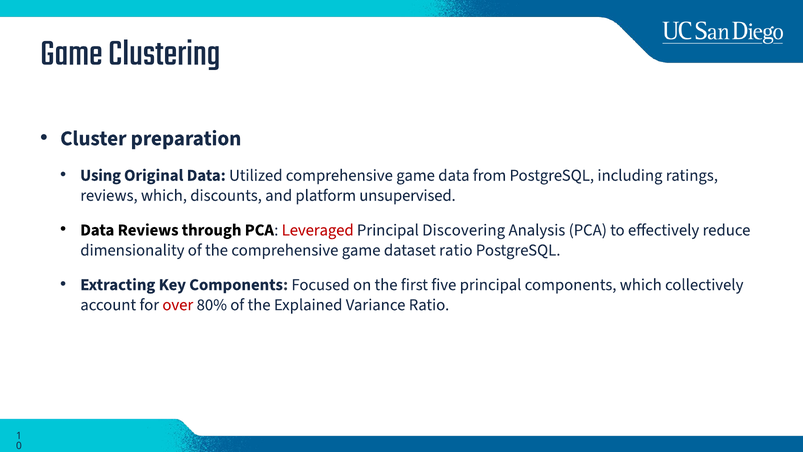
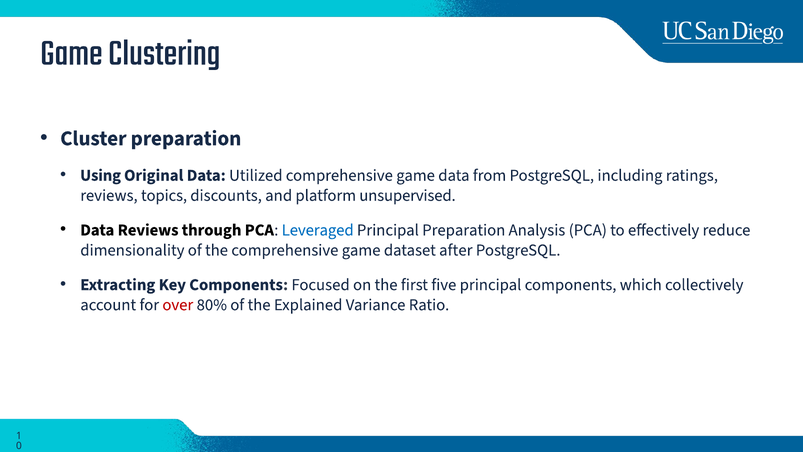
reviews which: which -> topics (164, 195)
Leveraged colour: red -> blue (318, 230)
Principal Discovering: Discovering -> Preparation (464, 230)
dataset ratio: ratio -> after (456, 250)
